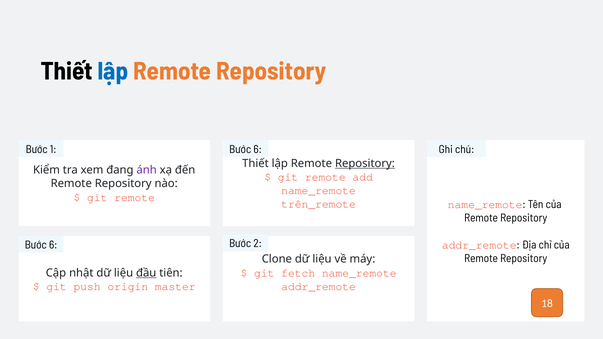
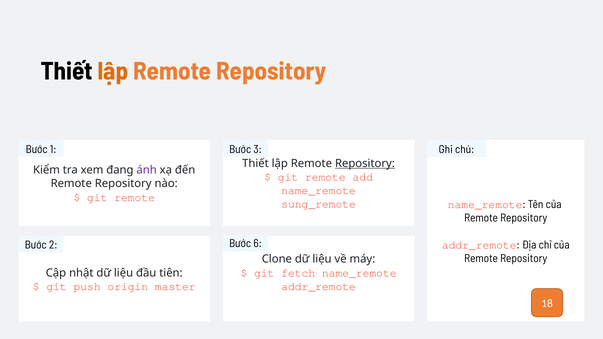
lập colour: blue -> orange (113, 71)
1 Bước 6: 6 -> 3 (258, 149)
trên_remote: trên_remote -> sung_remote (319, 204)
6: 6 -> 2 (53, 245)
2: 2 -> 6 (258, 244)
đầu underline: present -> none (146, 273)
